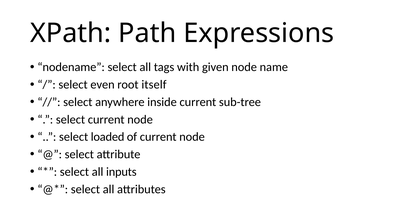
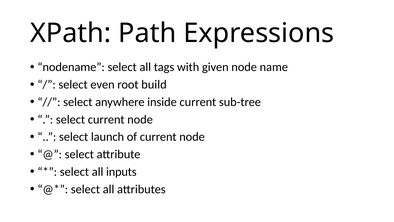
itself: itself -> build (154, 84)
loaded: loaded -> launch (108, 137)
